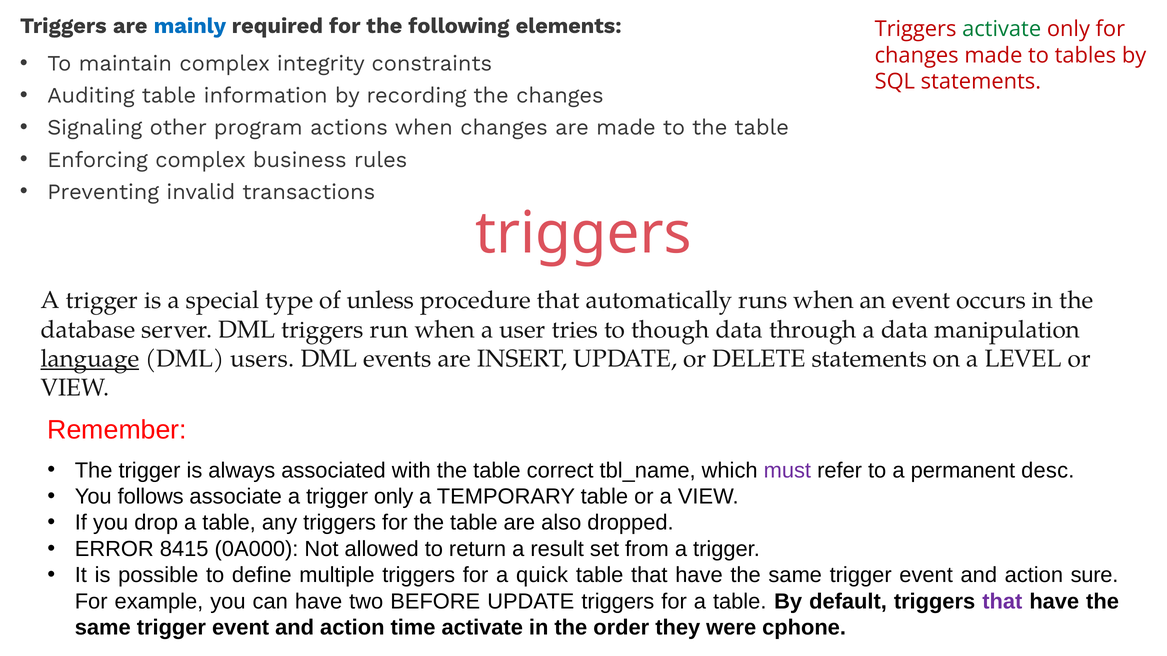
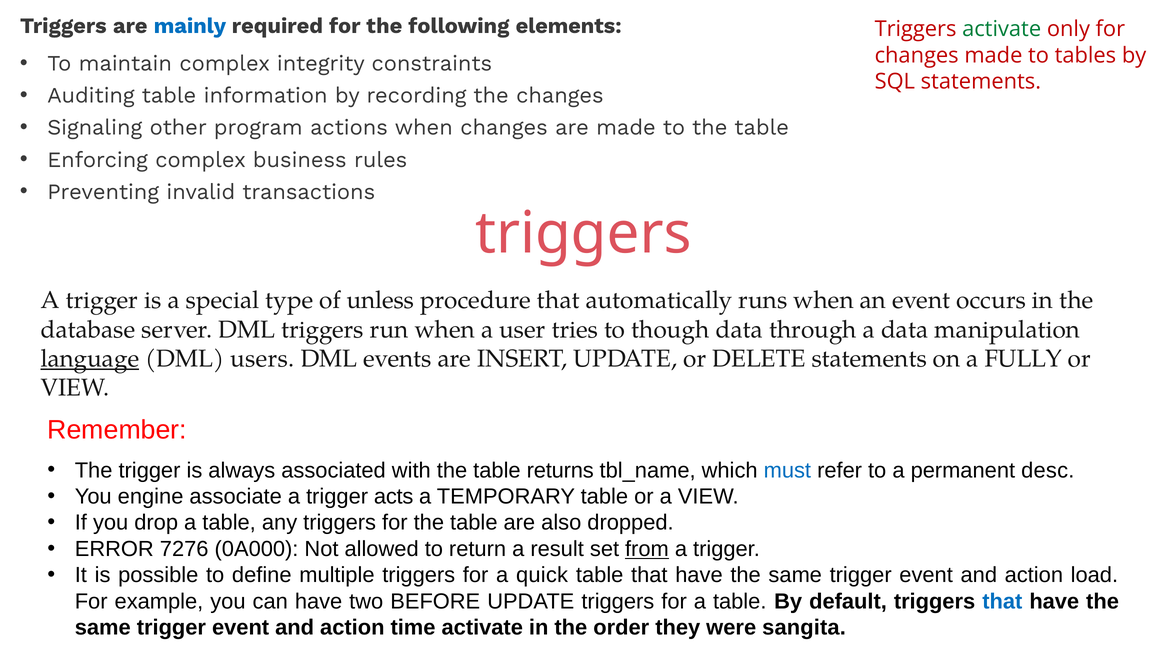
LEVEL: LEVEL -> FULLY (1023, 359)
correct: correct -> returns (560, 471)
must colour: purple -> blue (787, 471)
follows: follows -> engine (151, 497)
trigger only: only -> acts (394, 497)
8415: 8415 -> 7276 (184, 549)
from underline: none -> present (647, 549)
sure: sure -> load (1094, 576)
that colour: purple -> blue (1002, 602)
cphone: cphone -> sangita (804, 628)
